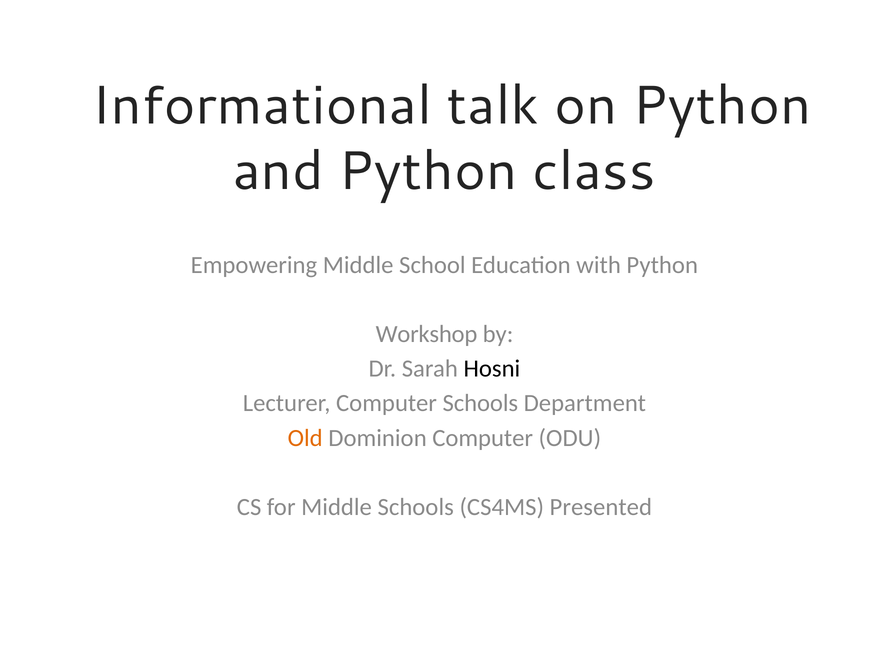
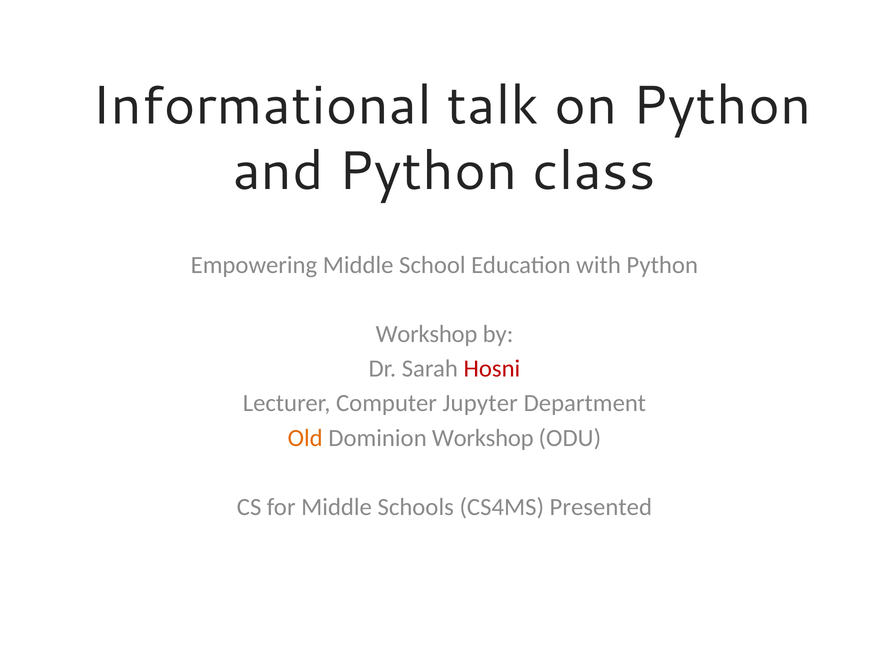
Hosni colour: black -> red (492, 369)
Computer Schools: Schools -> Jupyter (480, 404)
Dominion Computer: Computer -> Workshop (483, 438)
